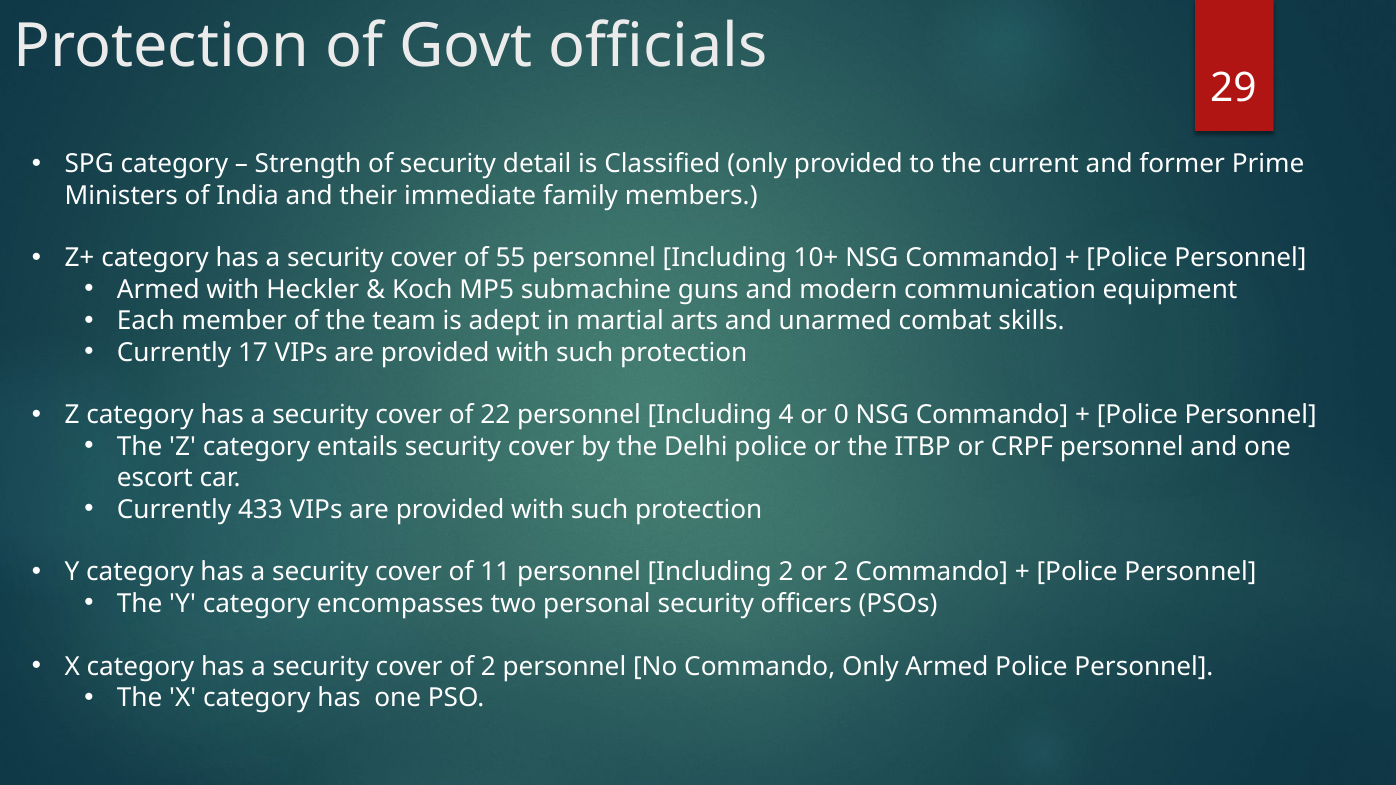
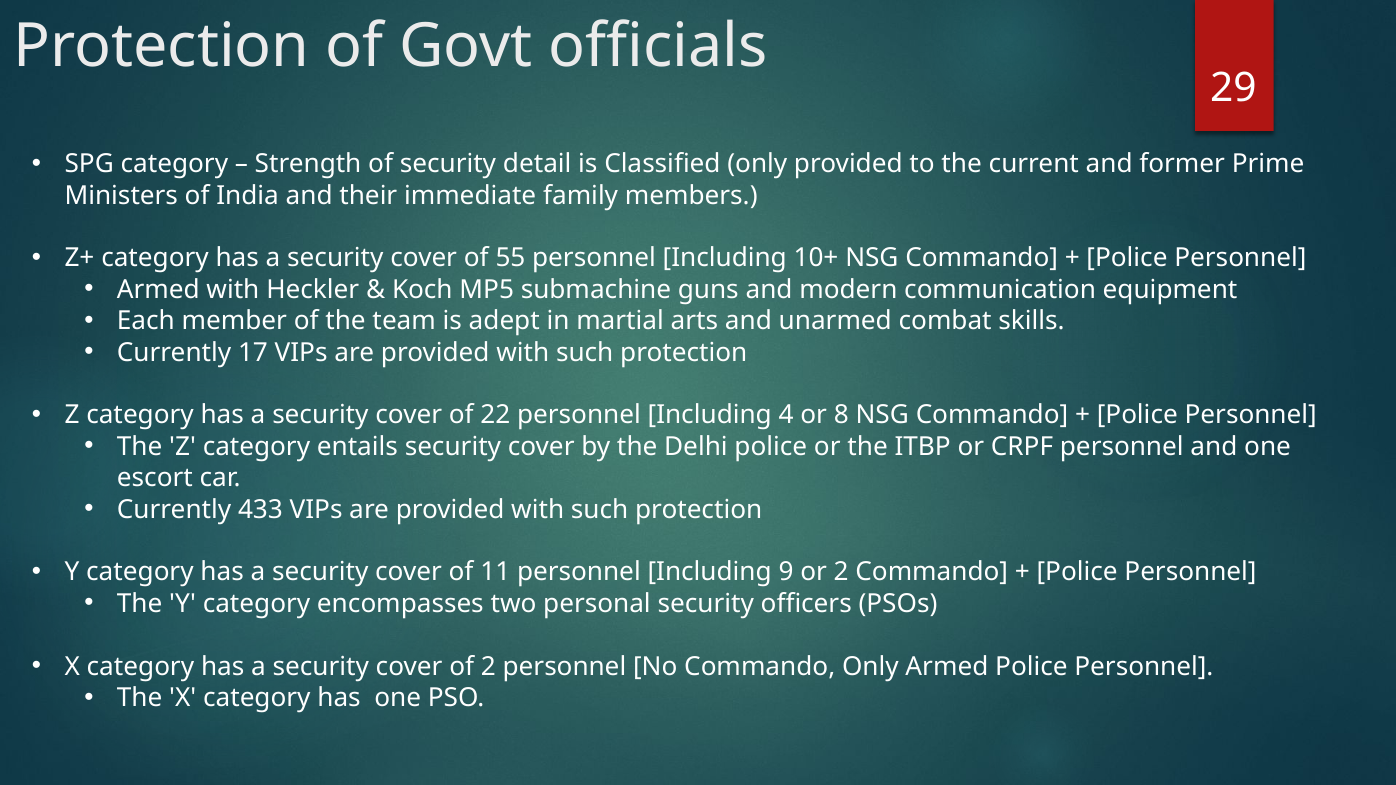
0: 0 -> 8 (841, 415)
Including 2: 2 -> 9 (786, 572)
